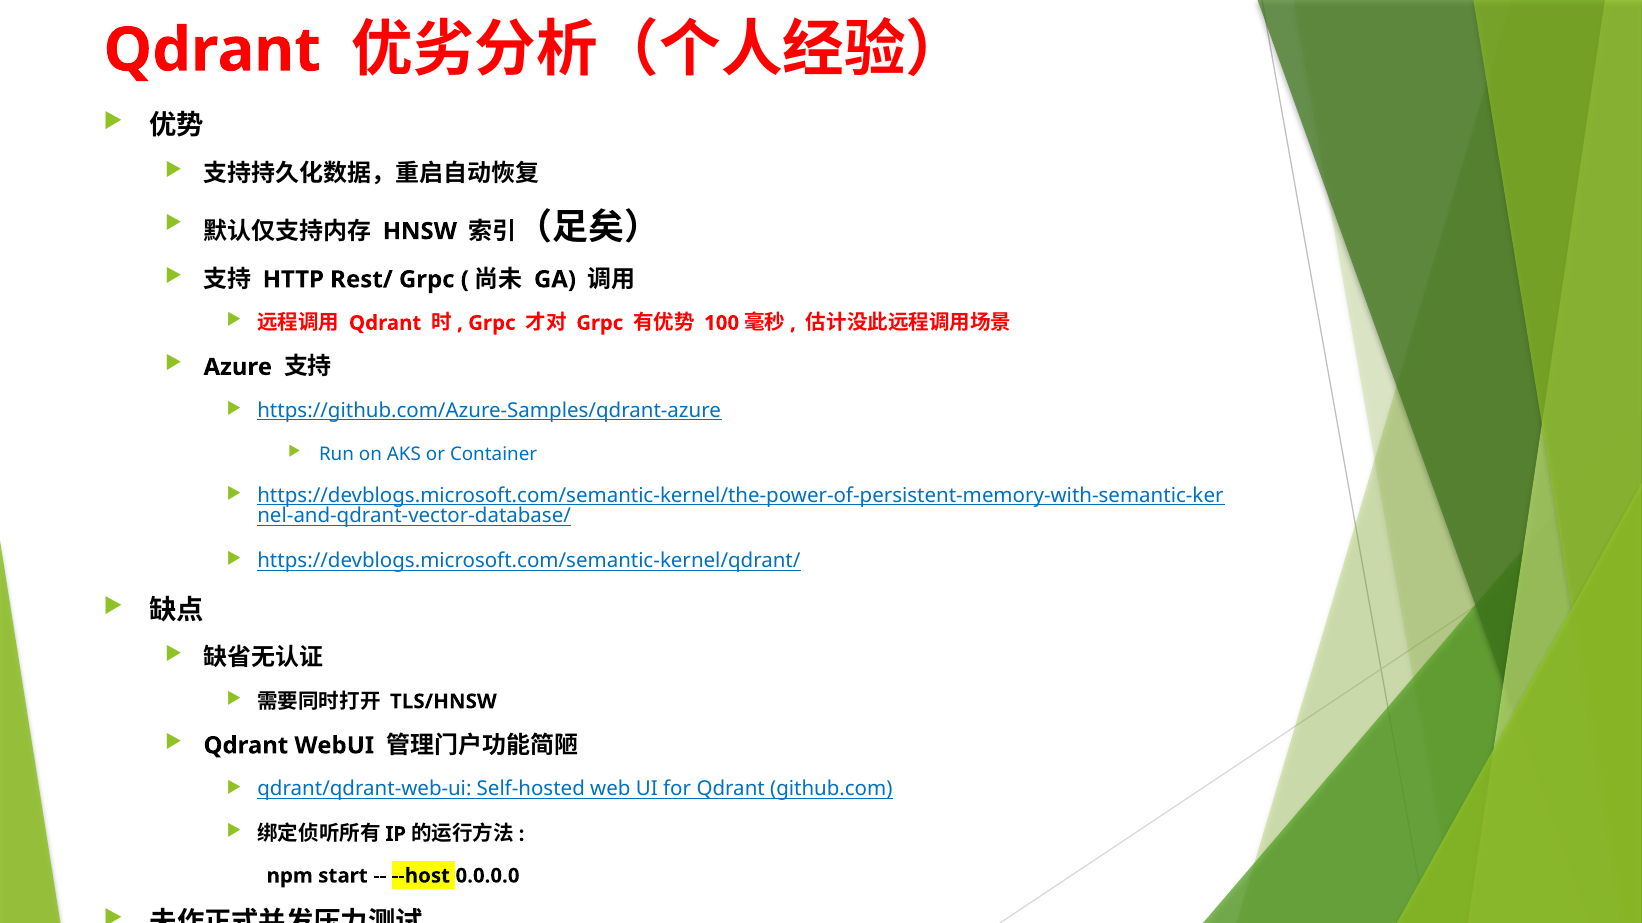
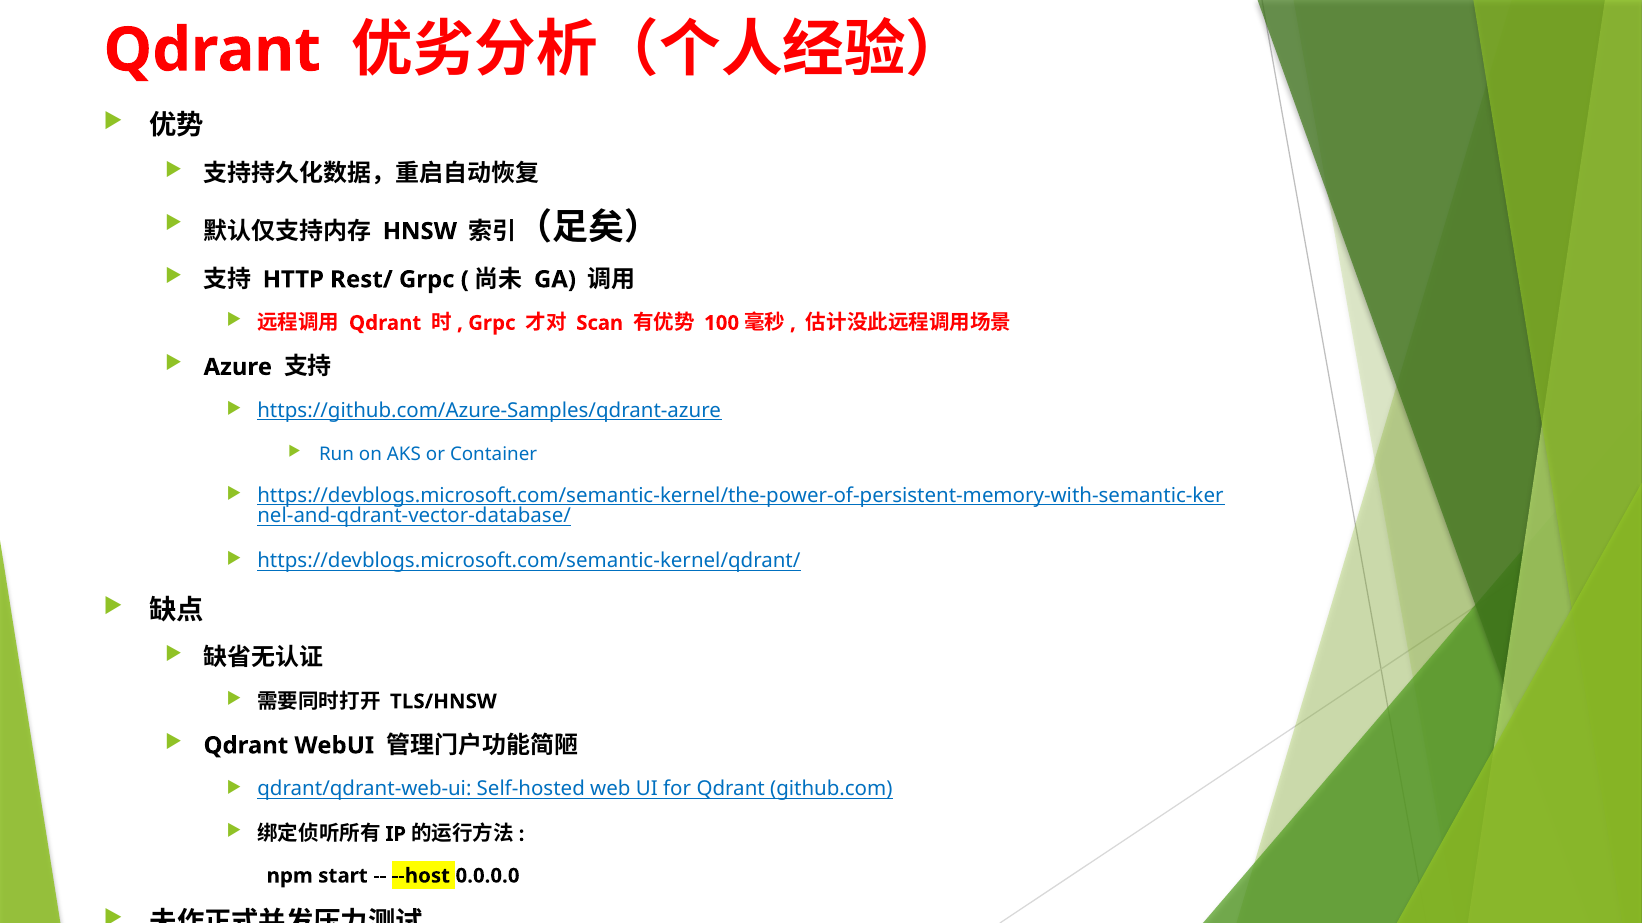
Grpc: Grpc -> Scan (600, 323)
